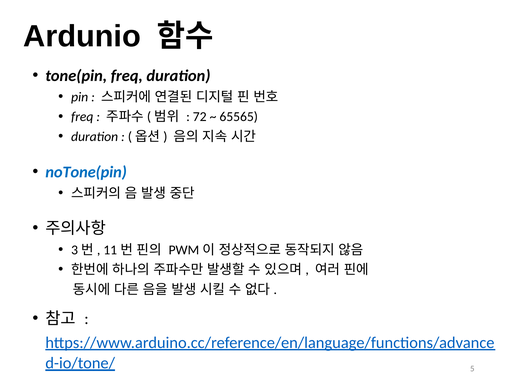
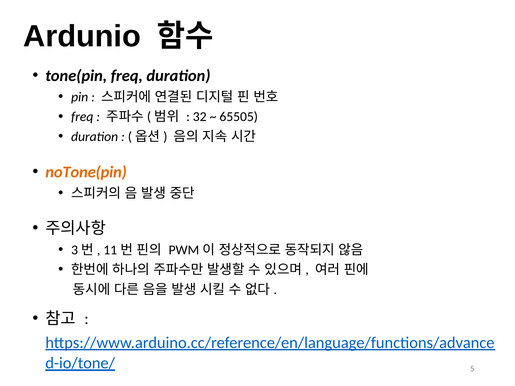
72: 72 -> 32 (200, 117)
65565: 65565 -> 65505 (239, 117)
noTone(pin colour: blue -> orange (86, 172)
